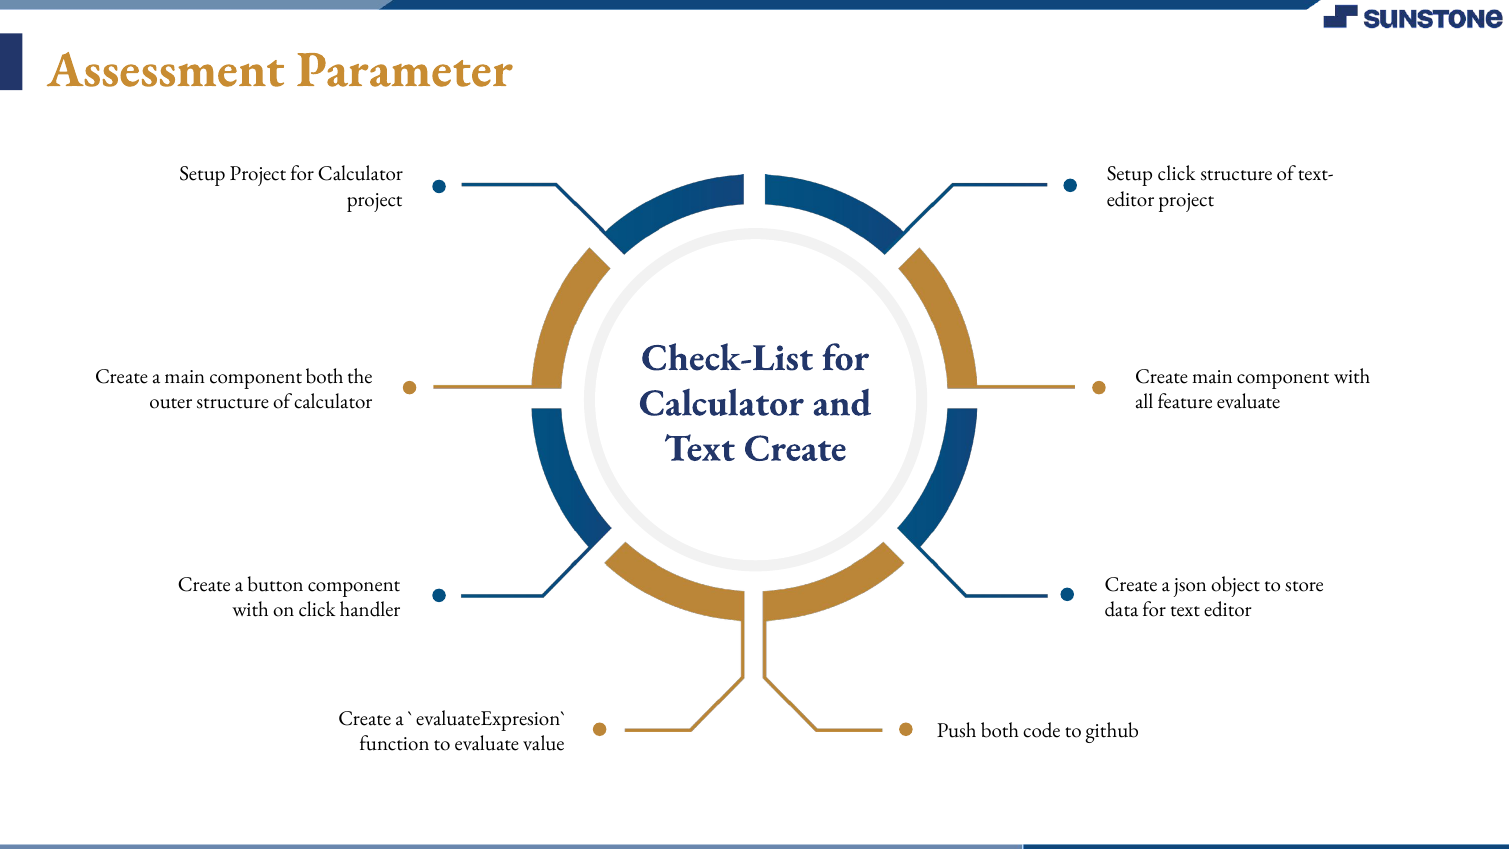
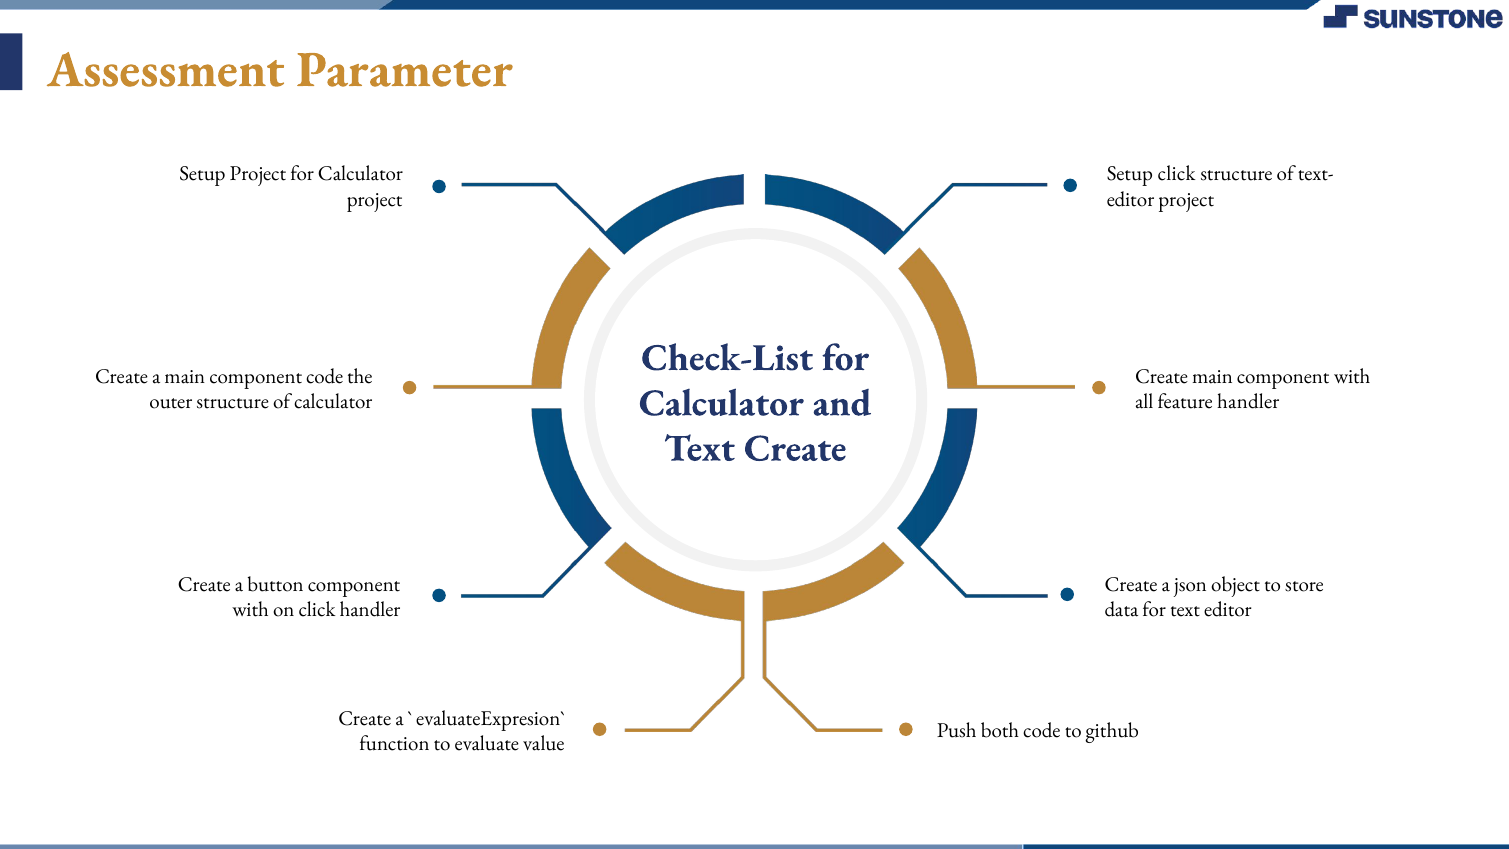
component both: both -> code (325, 376)
feature evaluate: evaluate -> handler (1248, 402)
